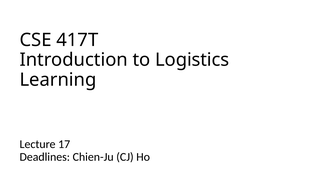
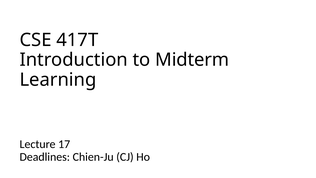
Logistics: Logistics -> Midterm (192, 60)
